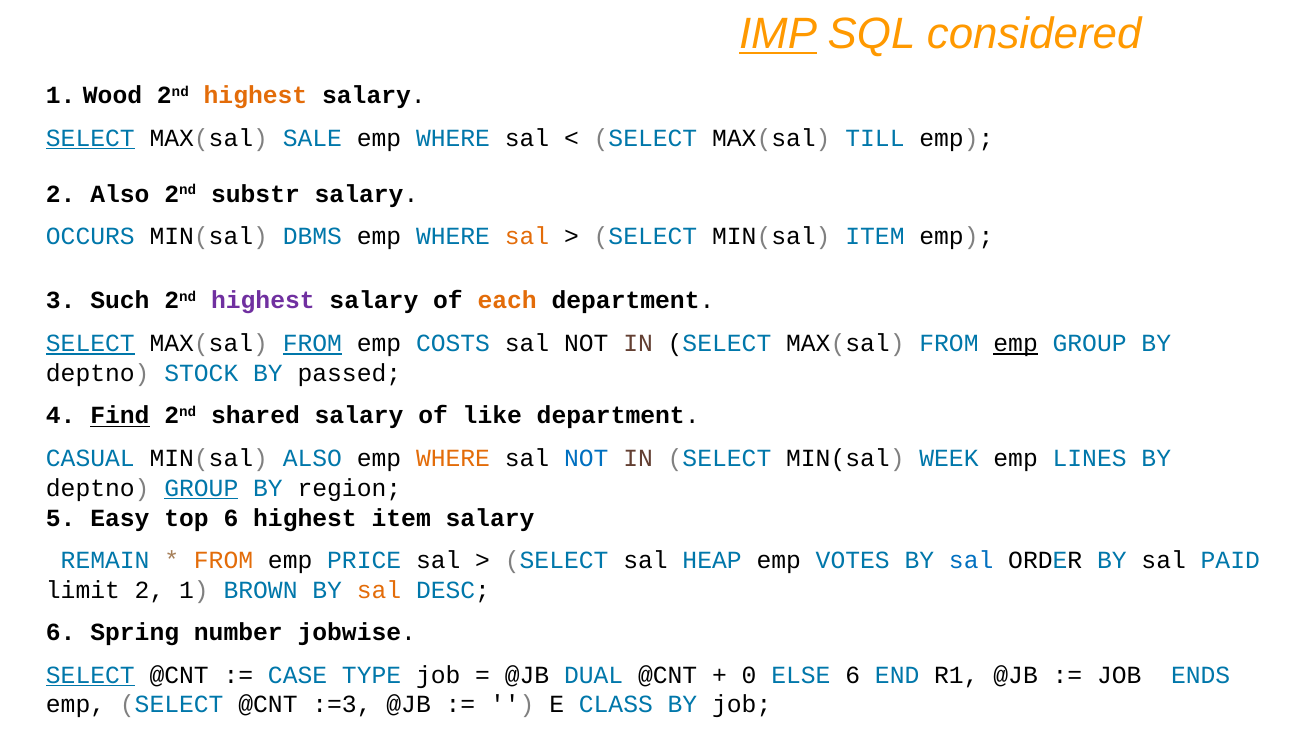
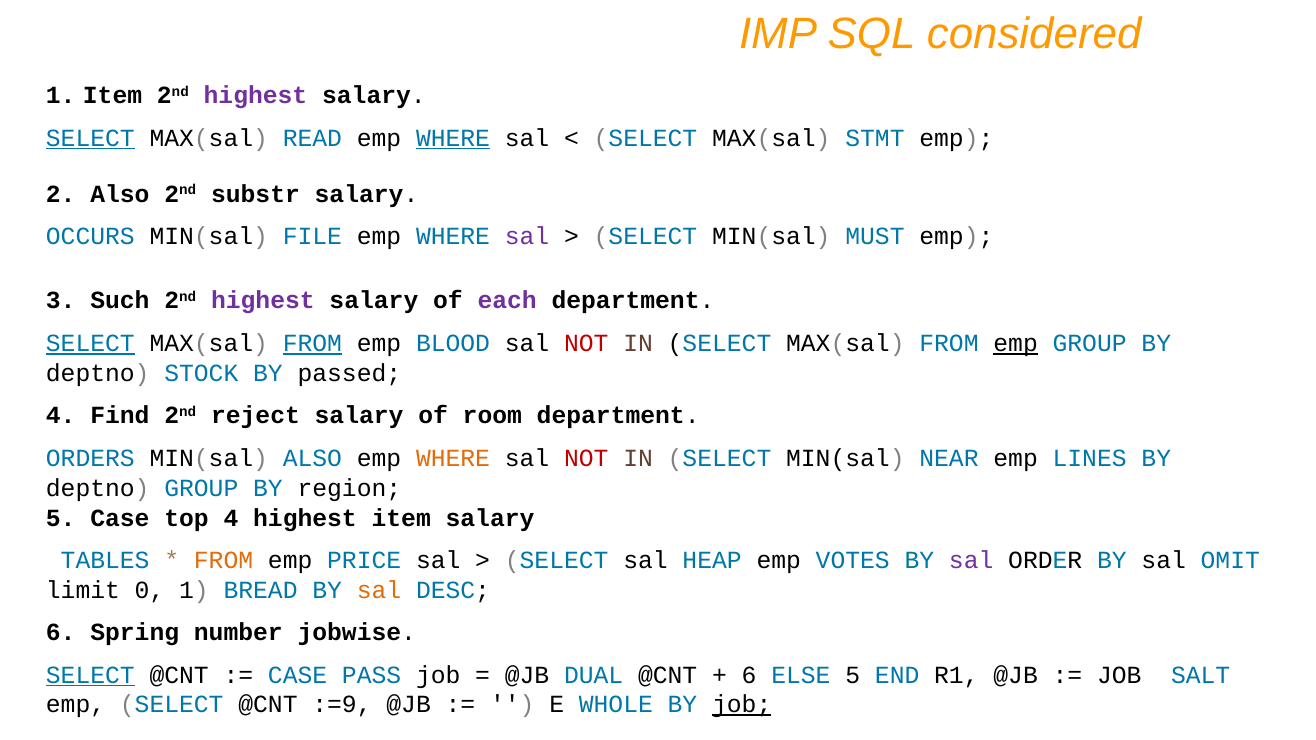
IMP underline: present -> none (778, 34)
1 Wood: Wood -> Item (113, 95)
highest colour: orange -> purple (255, 95)
SALE: SALE -> READ (312, 138)
WHERE underline: none -> present (453, 138)
TILL: TILL -> STMT (875, 138)
DBMS: DBMS -> FILE (312, 237)
sal colour: orange -> purple (527, 237)
MIN(sal ITEM: ITEM -> MUST (875, 237)
each colour: orange -> purple (507, 301)
COSTS: COSTS -> BLOOD (453, 343)
NOT colour: black -> red (586, 343)
Find underline: present -> none (120, 416)
shared: shared -> reject (255, 416)
like: like -> room (492, 416)
CASUAL: CASUAL -> ORDERS (90, 459)
NOT colour: blue -> red (586, 459)
WEEK: WEEK -> NEAR (949, 459)
GROUP underline: present -> none (201, 488)
5 Easy: Easy -> Case (120, 518)
top 6: 6 -> 4 (231, 518)
REMAIN: REMAIN -> TABLES (105, 561)
sal colour: blue -> purple (971, 561)
PAID: PAID -> OMIT (1230, 561)
limit 2: 2 -> 0 (150, 591)
BROWN: BROWN -> BREAD (261, 591)
TYPE: TYPE -> PASS (372, 675)
0: 0 -> 6 (749, 675)
ELSE 6: 6 -> 5 (853, 675)
ENDS: ENDS -> SALT (1201, 675)
:=3: :=3 -> :=9 (342, 705)
CLASS: CLASS -> WHOLE (616, 705)
job underline: none -> present (742, 705)
